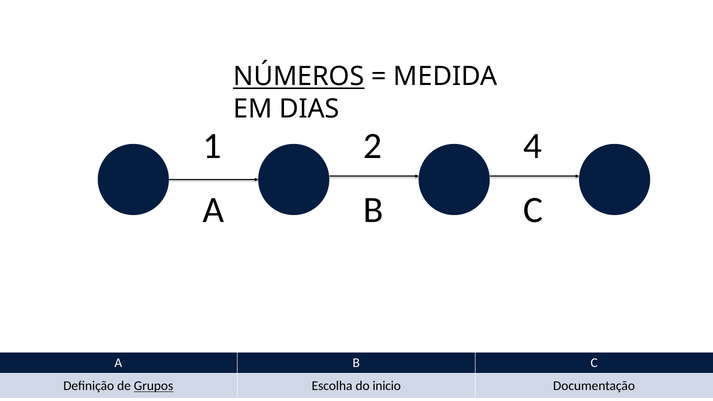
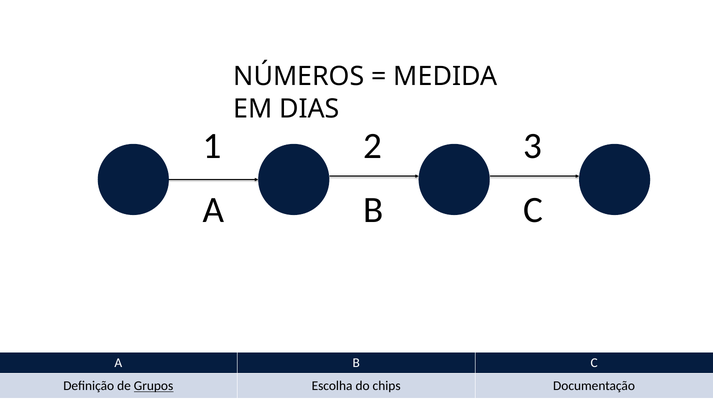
NÚMEROS underline: present -> none (299, 77)
4: 4 -> 3 (533, 146)
inicio: inicio -> chips (387, 386)
